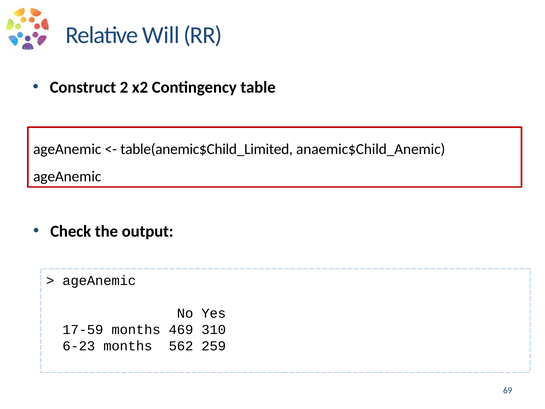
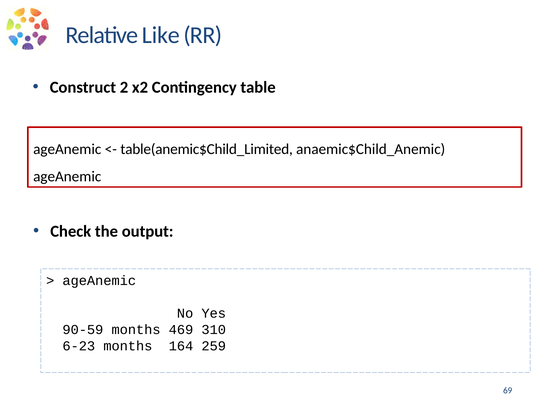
Will: Will -> Like (161, 35)
17-59: 17-59 -> 90-59 (83, 330)
562: 562 -> 164 (181, 346)
